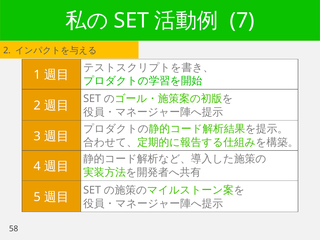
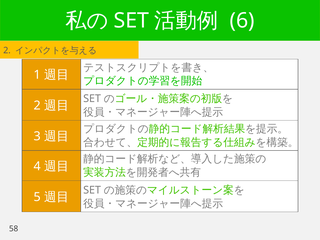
7: 7 -> 6 (242, 21)
